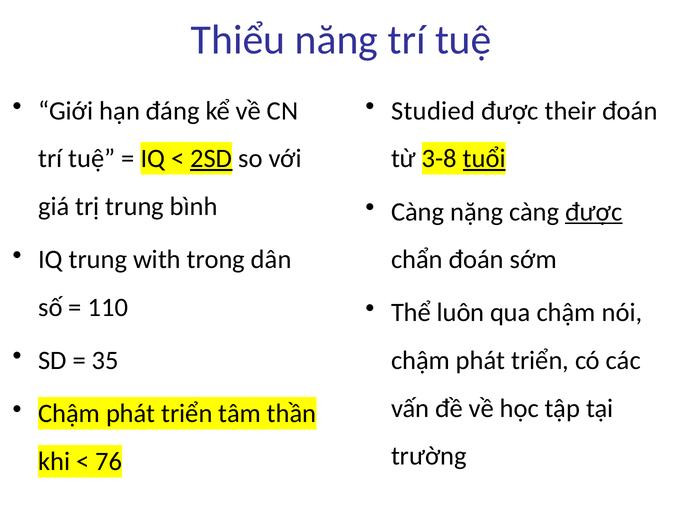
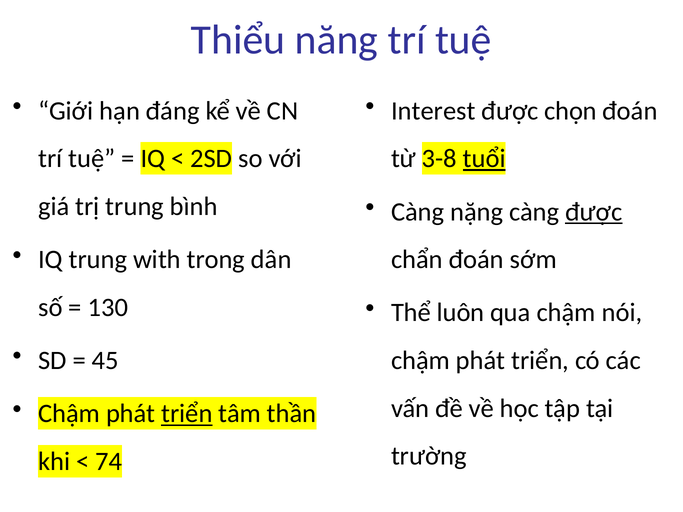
Studied: Studied -> Interest (433, 111)
their: their -> chọn (571, 111)
2SD underline: present -> none (211, 159)
110: 110 -> 130 (108, 308)
35: 35 -> 45 (105, 361)
triển underline: none -> present (187, 414)
76: 76 -> 74 (109, 462)
